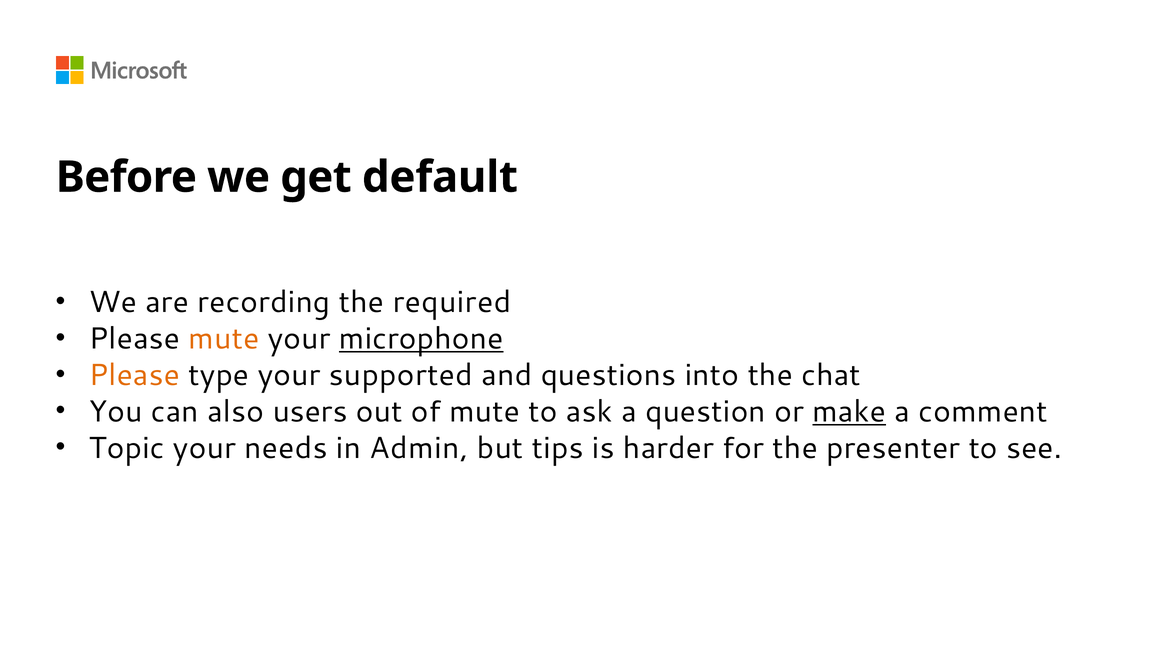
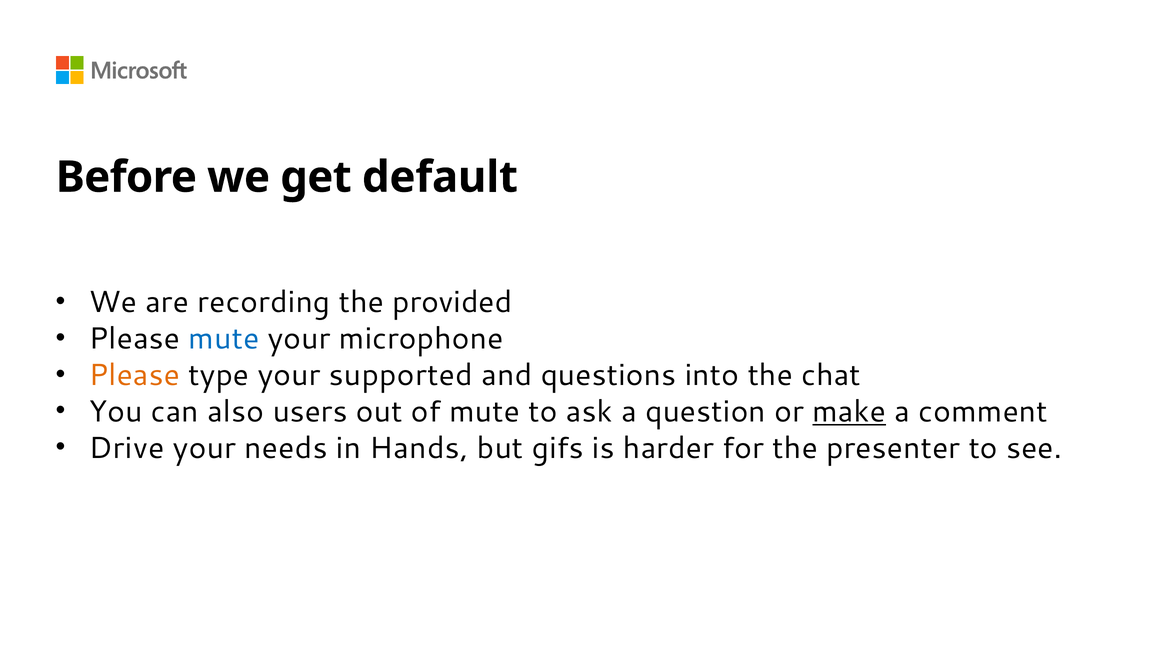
required: required -> provided (452, 302)
mute colour: orange -> blue (224, 338)
microphone underline: present -> none (421, 338)
Topic: Topic -> Drive (127, 448)
Admin: Admin -> Hands (419, 448)
tips: tips -> gifs (558, 448)
